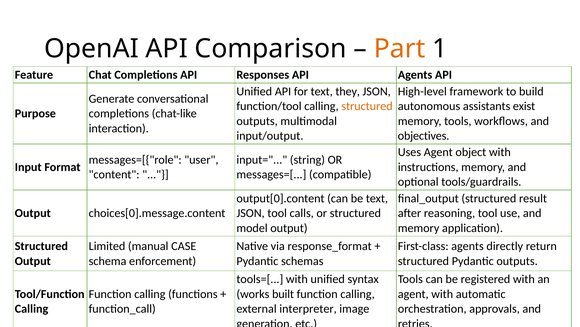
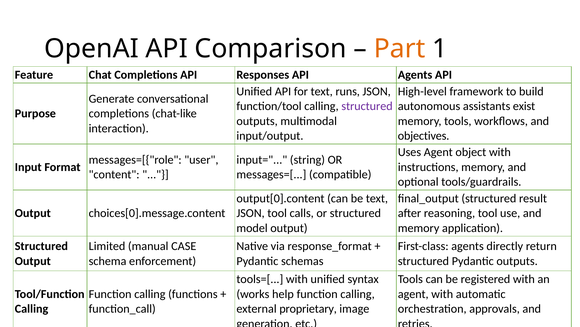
they: they -> runs (348, 91)
structured colour: orange -> purple (367, 106)
built: built -> help (283, 293)
interpreter: interpreter -> proprietary (308, 308)
